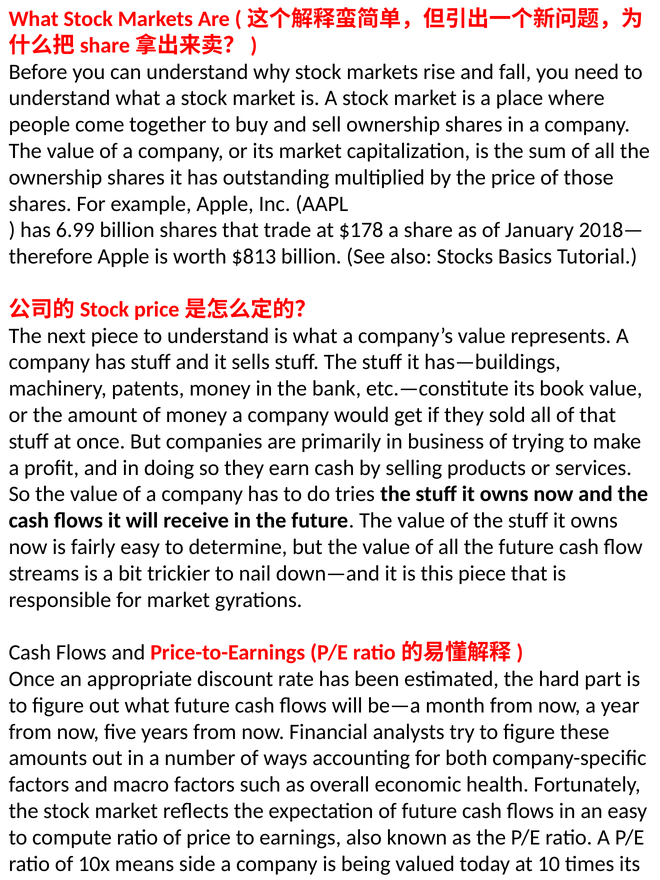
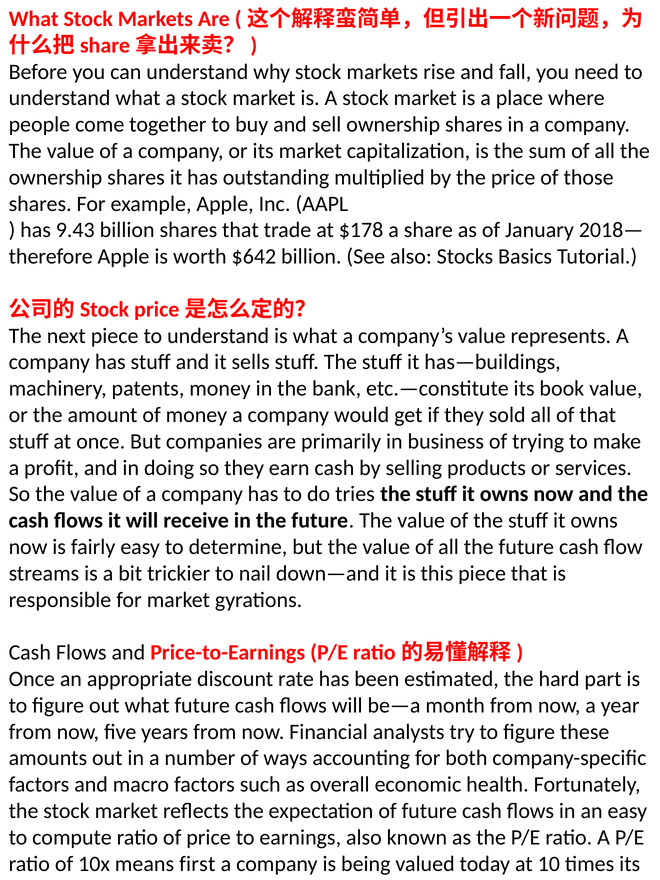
6.99: 6.99 -> 9.43 (75, 230)
$813: $813 -> $642 (254, 257)
side: side -> first (197, 864)
